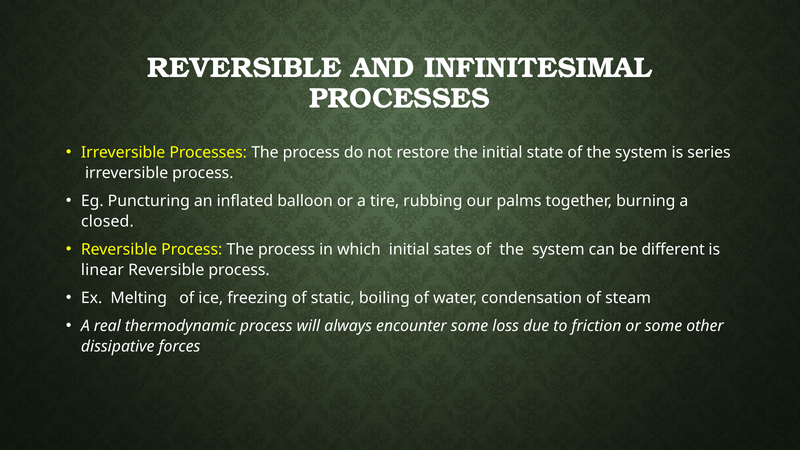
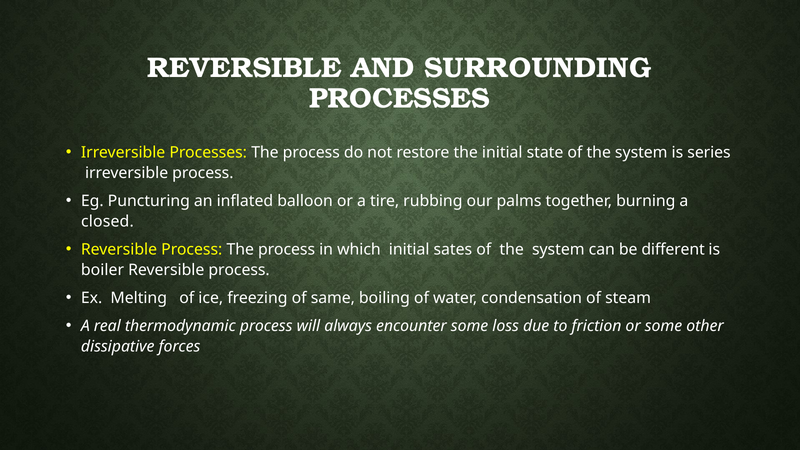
INFINITESIMAL: INFINITESIMAL -> SURROUNDING (538, 68)
linear: linear -> boiler (103, 270)
static: static -> same (333, 298)
